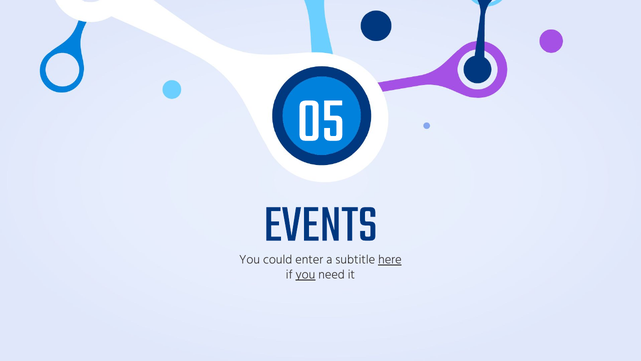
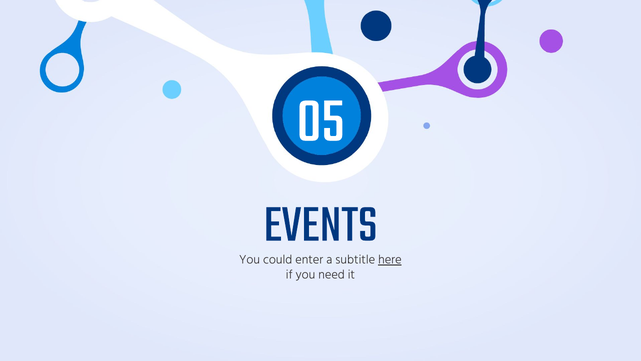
you underline: present -> none (305, 274)
